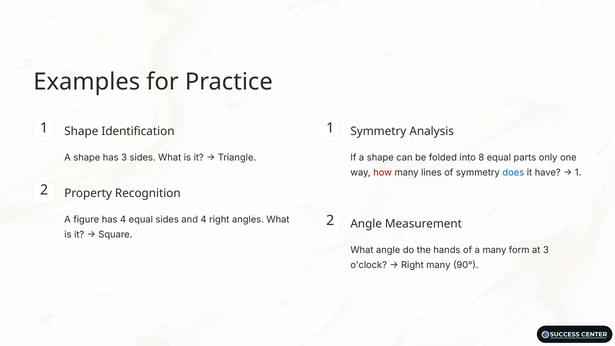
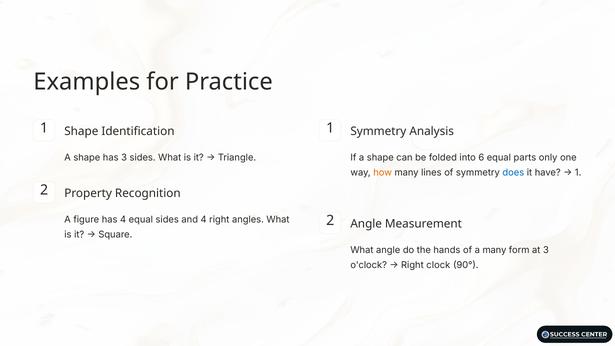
8: 8 -> 6 (481, 158)
how colour: red -> orange (383, 173)
Right many: many -> clock (438, 265)
